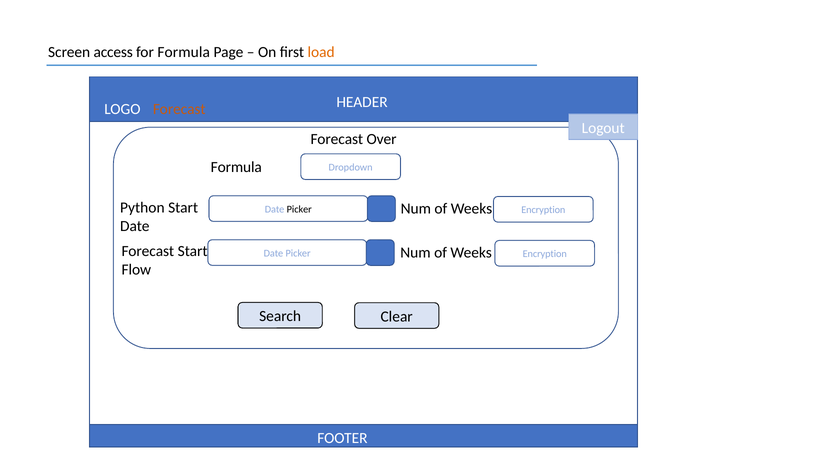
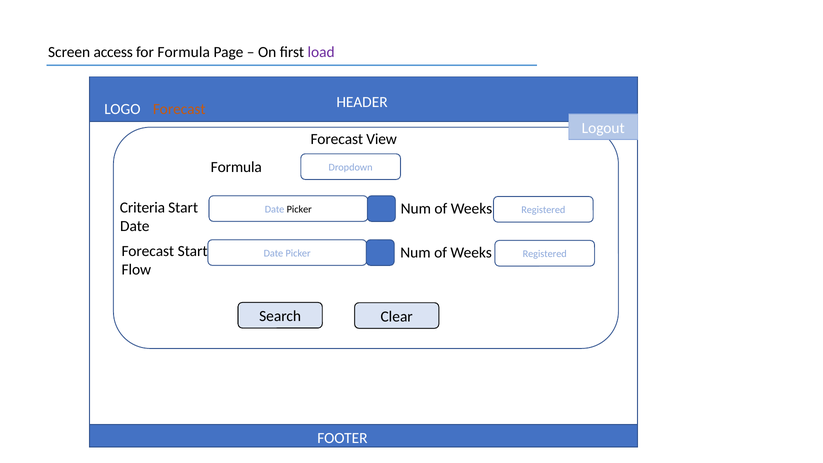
load colour: orange -> purple (321, 52)
Over: Over -> View (382, 139)
Python: Python -> Criteria (142, 207)
Encryption: Encryption -> Registered (543, 210)
Encryption: Encryption -> Registered (545, 254)
